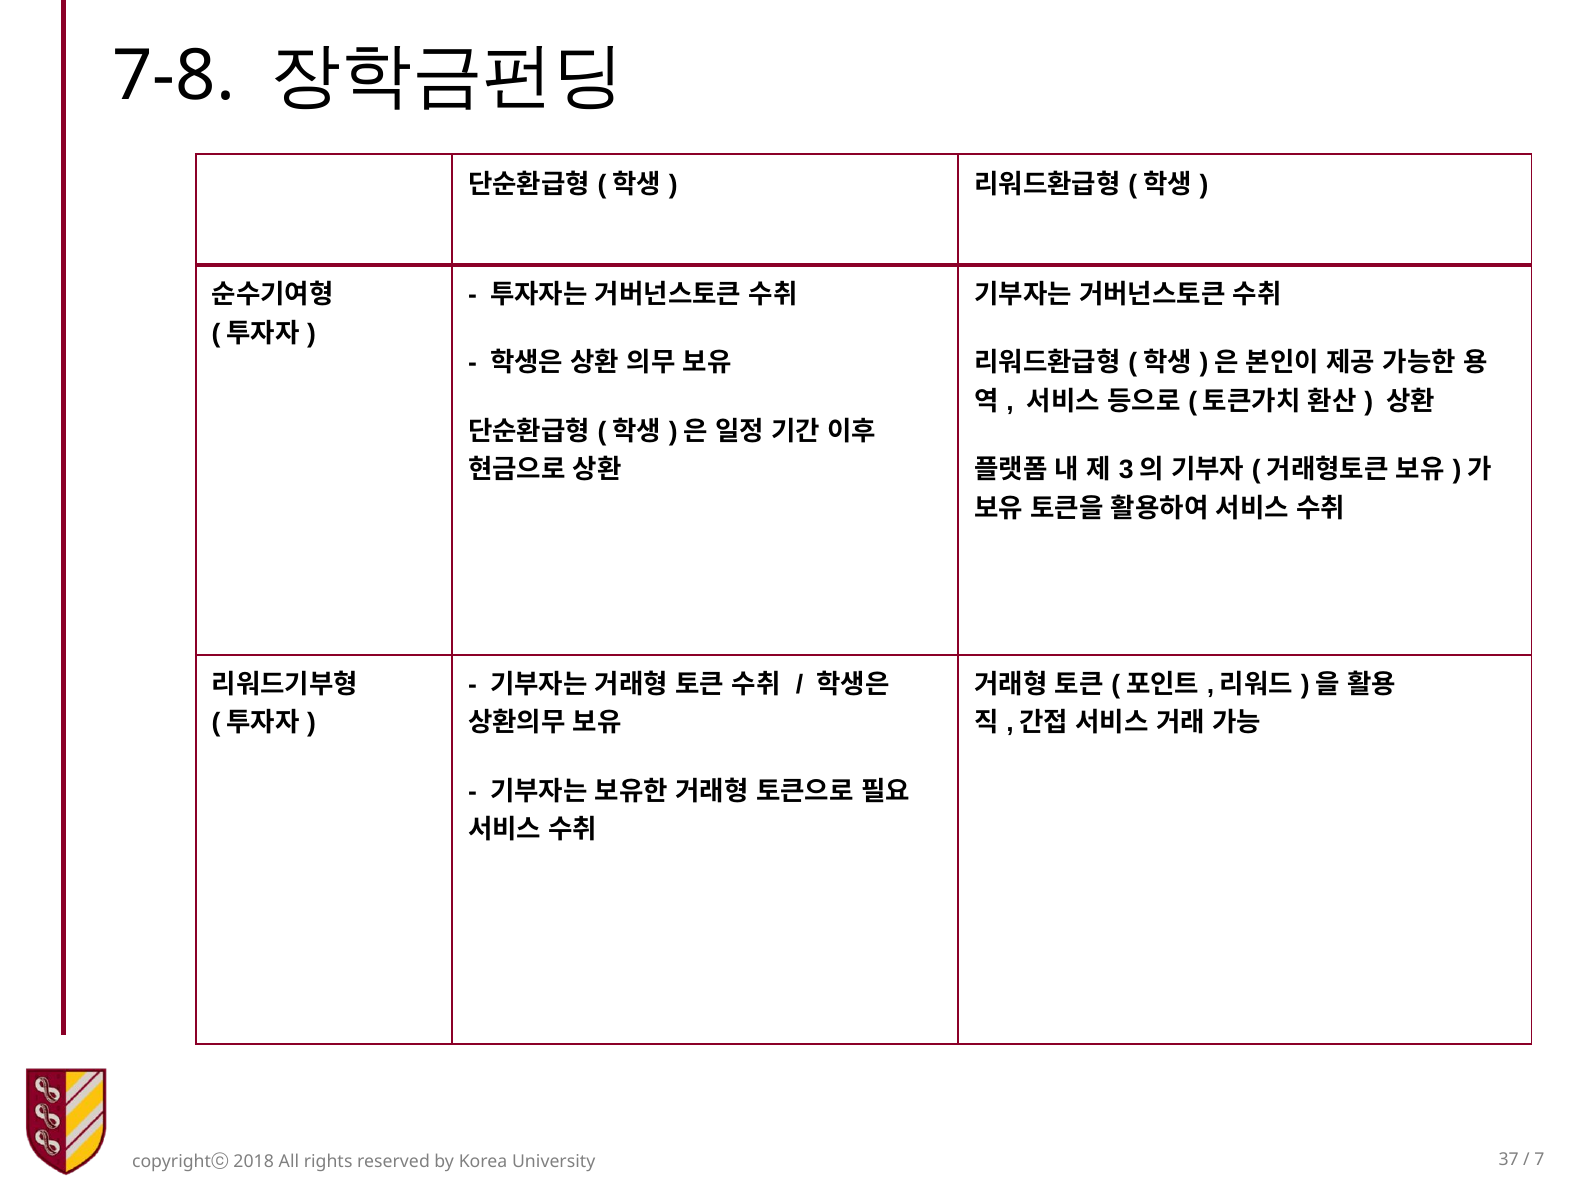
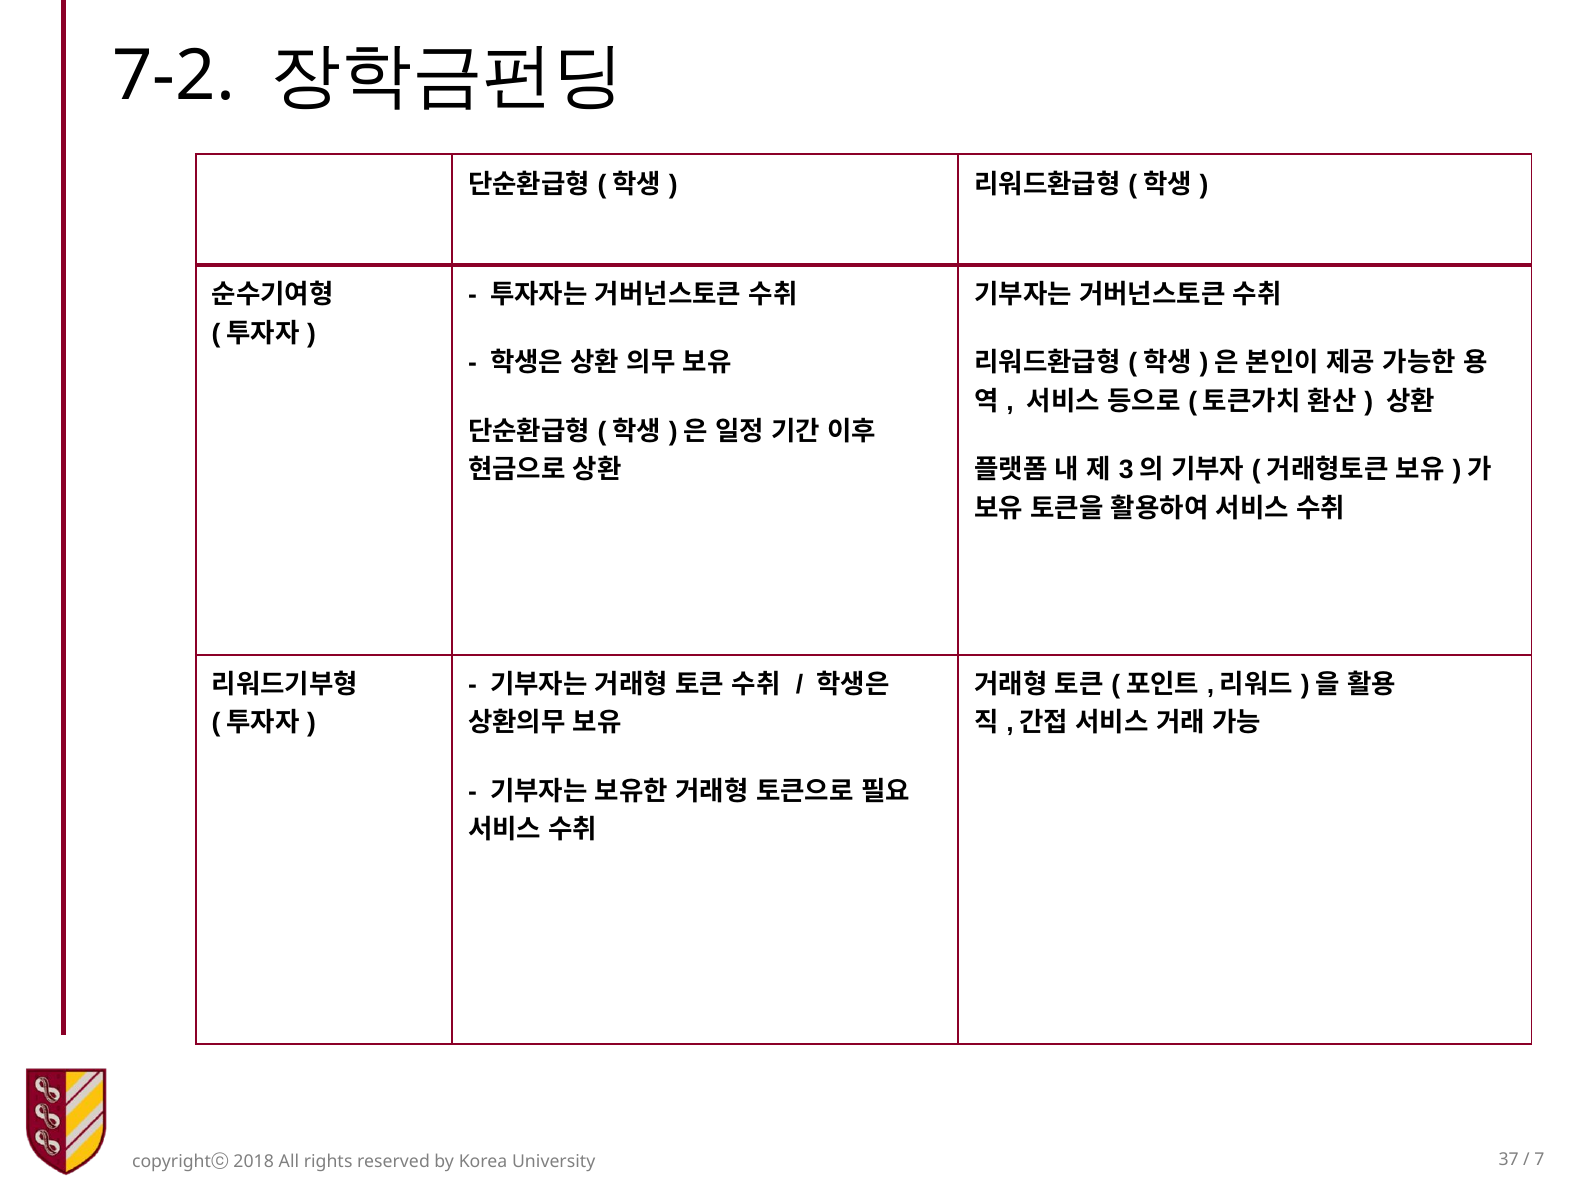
7-8: 7-8 -> 7-2 (174, 76)
